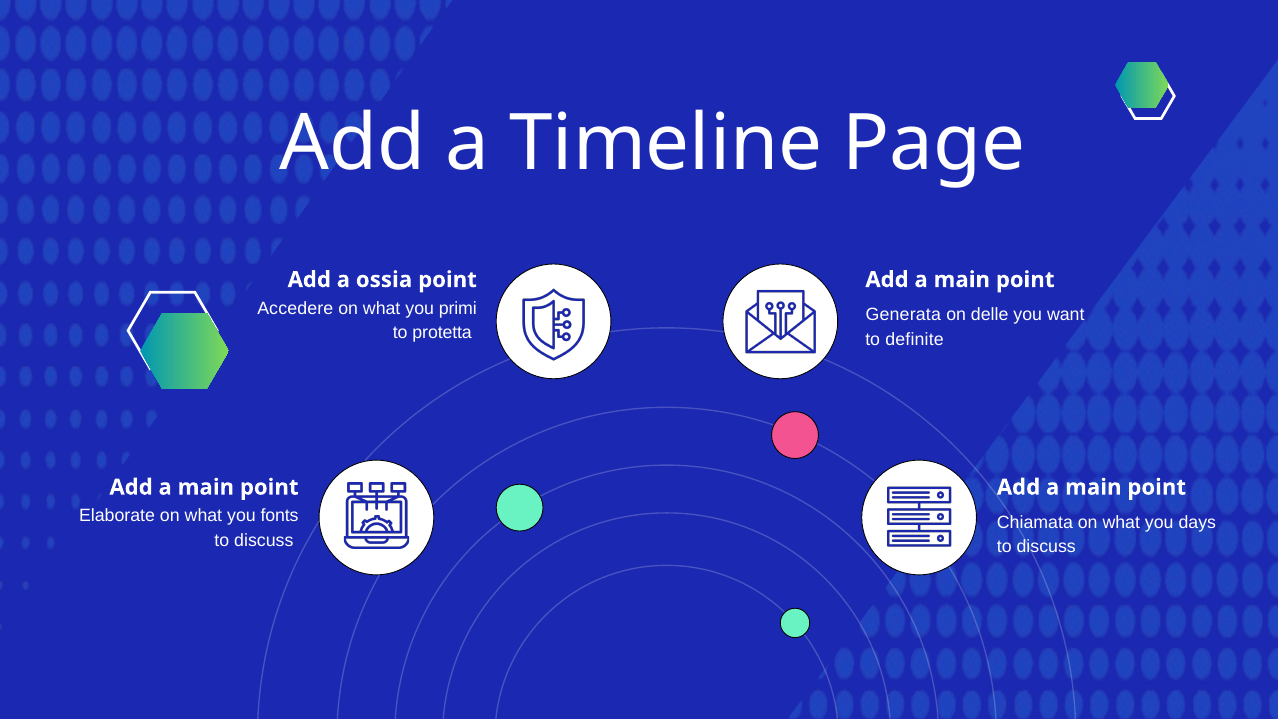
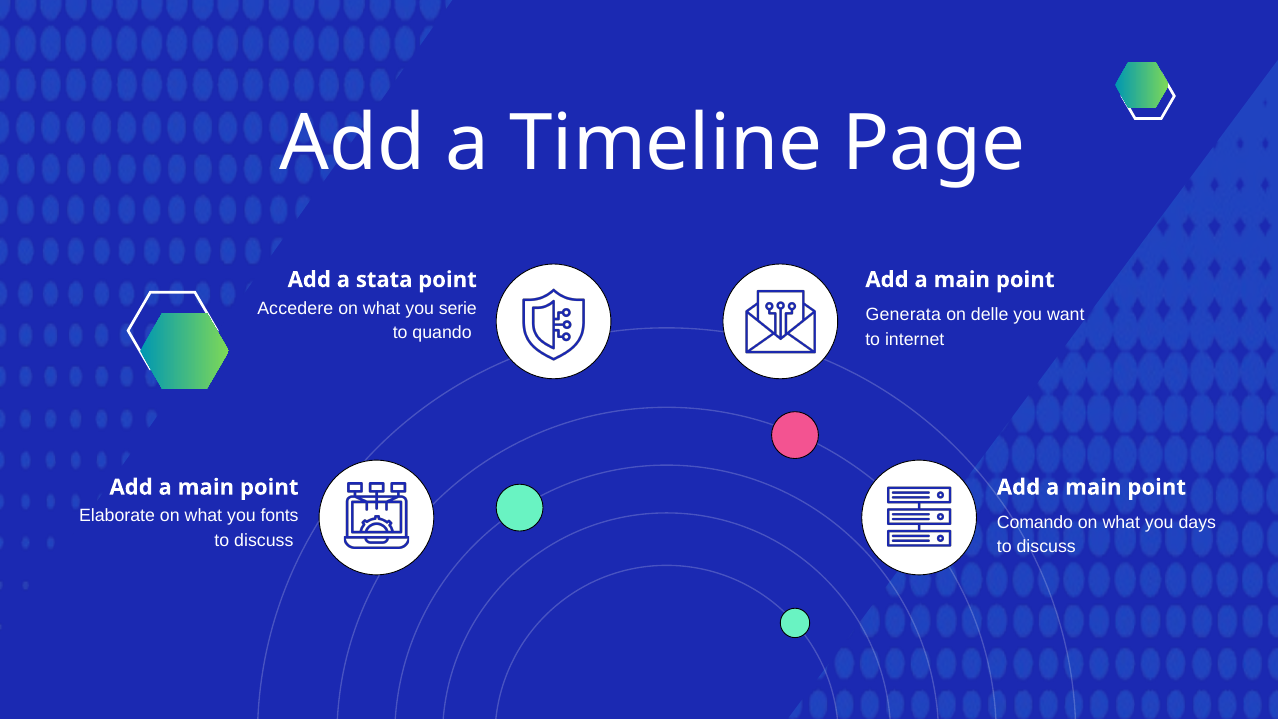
ossia: ossia -> stata (384, 280)
primi: primi -> serie (458, 308)
protetta: protetta -> quando (442, 333)
definite: definite -> internet (915, 339)
Chiamata: Chiamata -> Comando (1035, 522)
